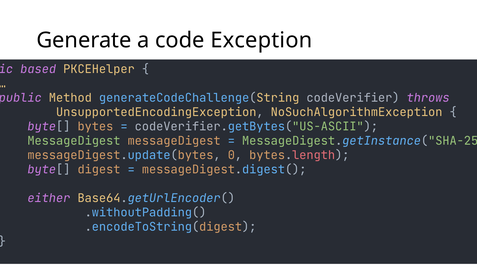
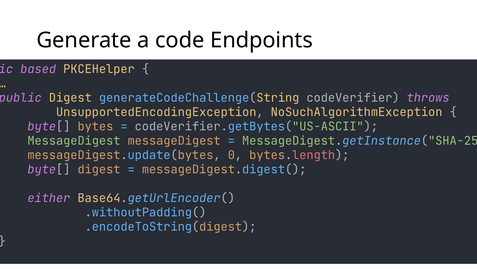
Exception: Exception -> Endpoints (262, 40)
Method: Method -> Digest (70, 98)
